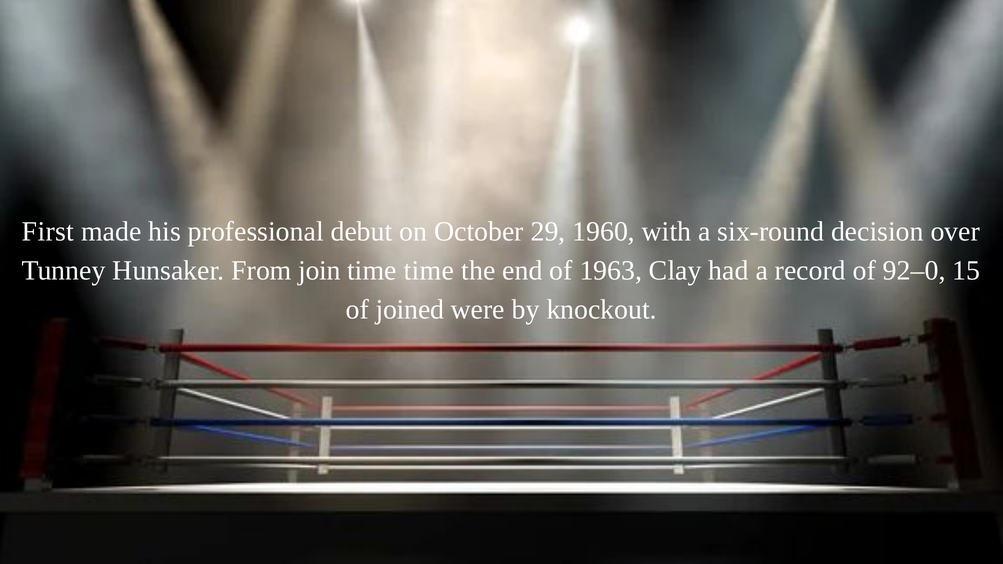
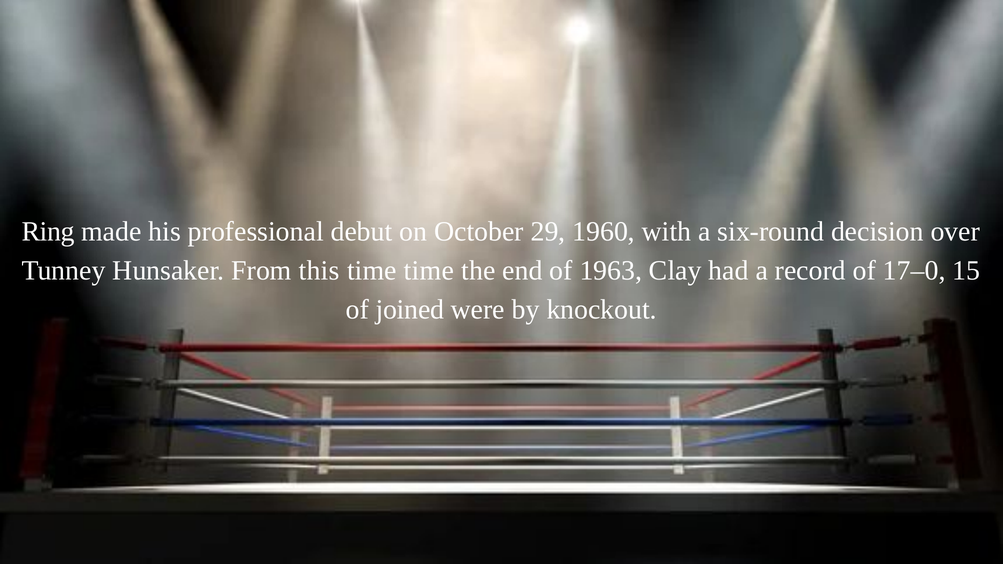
First: First -> Ring (48, 232)
join: join -> this (319, 271)
92–0: 92–0 -> 17–0 (914, 271)
